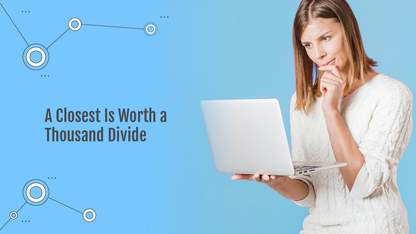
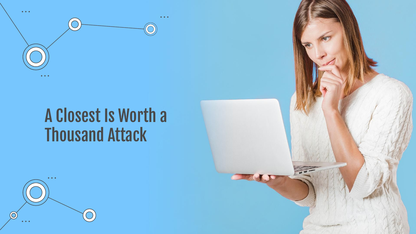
Divide: Divide -> Attack (127, 136)
